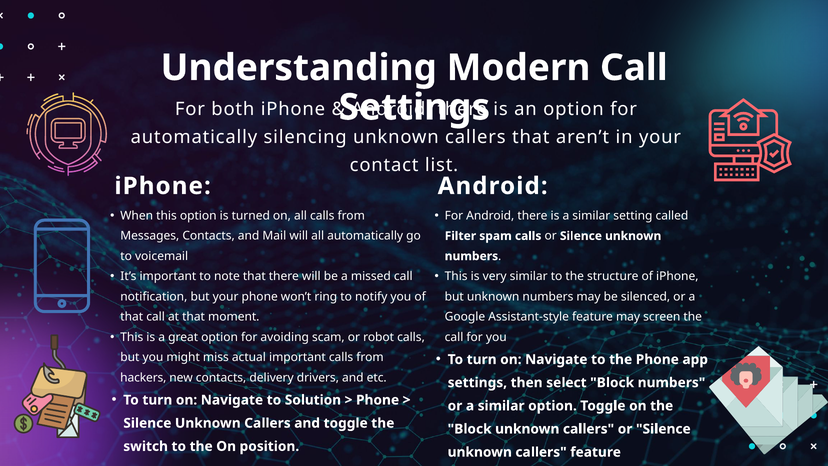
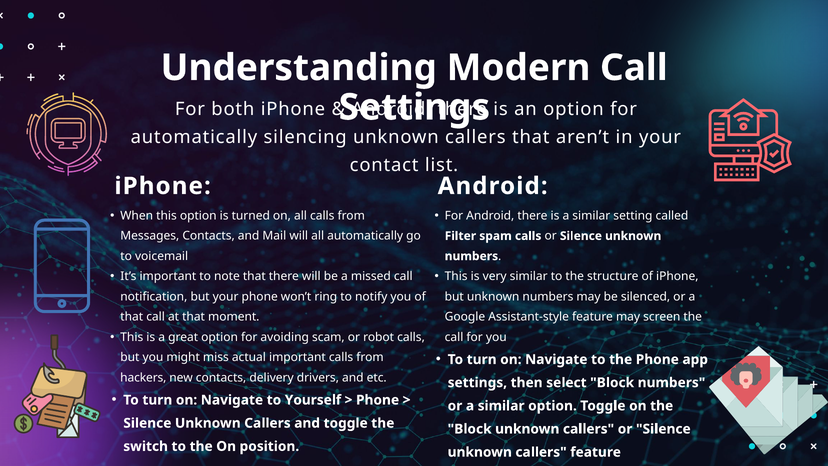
Solution: Solution -> Yourself (313, 400)
